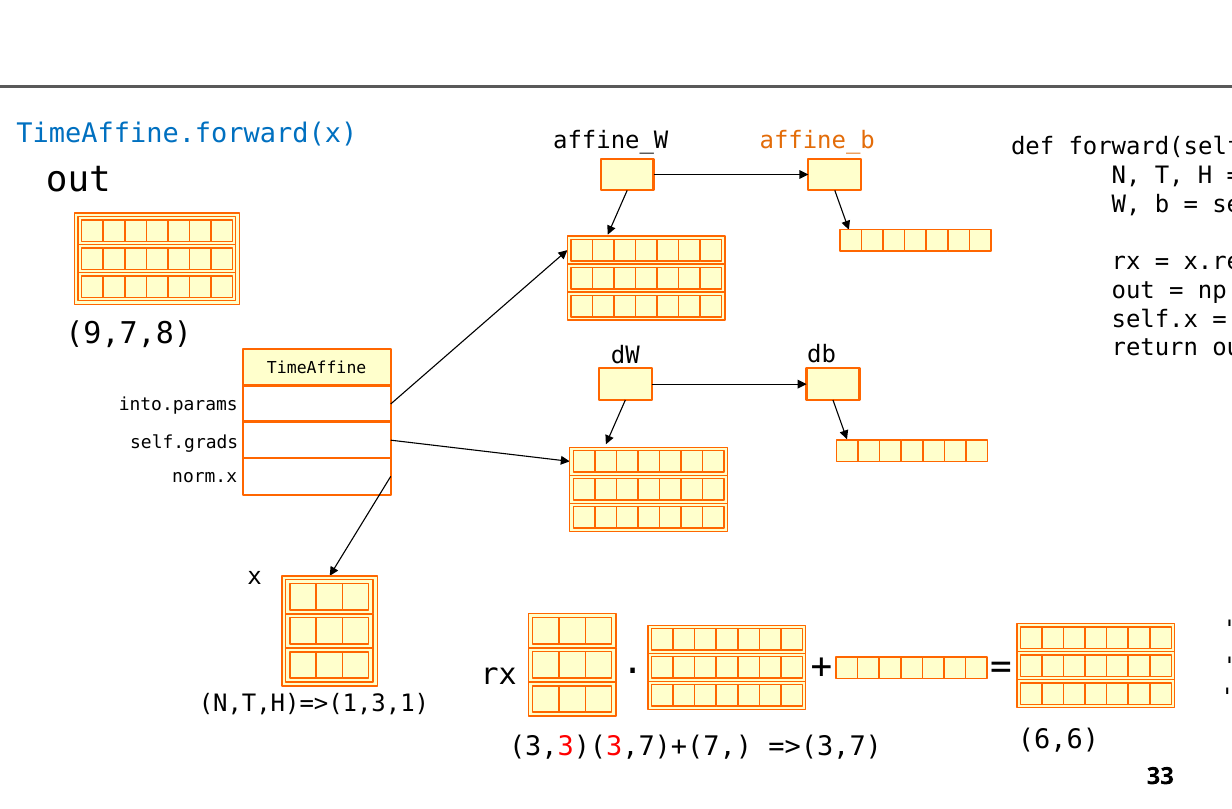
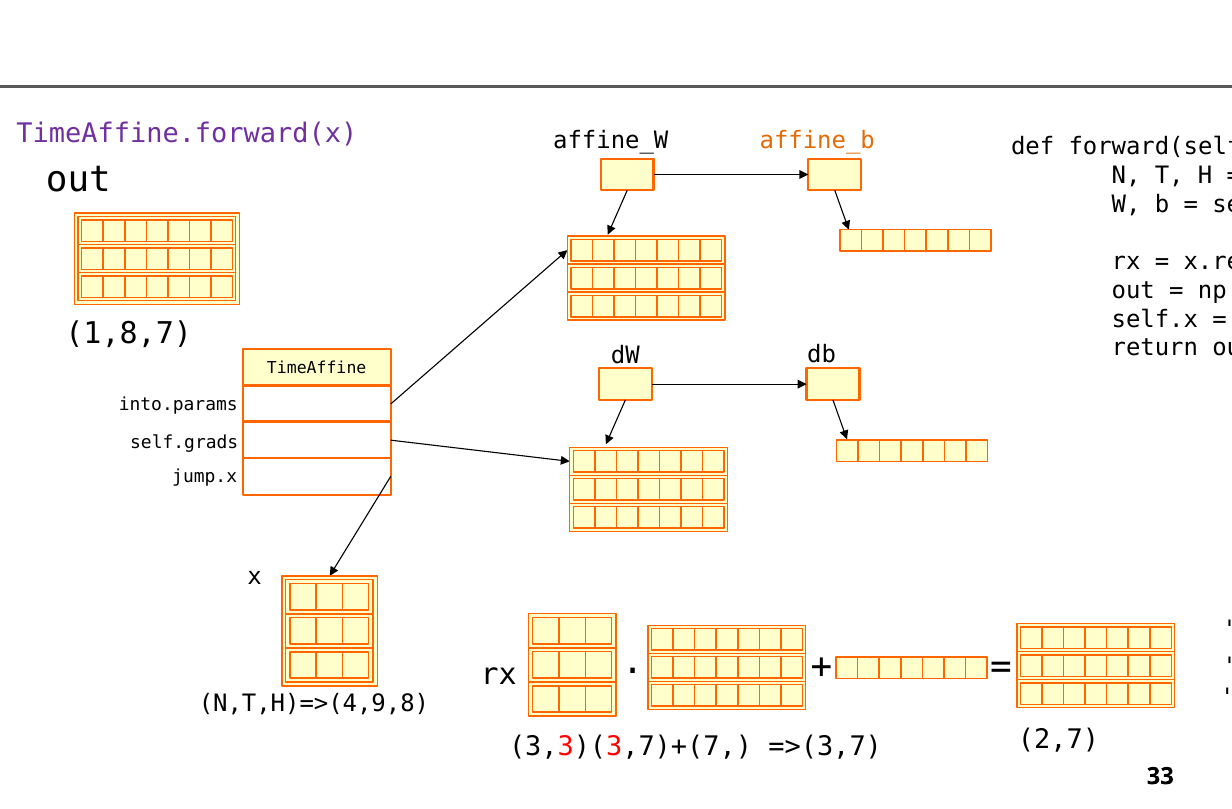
TimeAffine.forward(x colour: blue -> purple (187, 133)
9,7,8: 9,7,8 -> 1,8,7 (129, 334)
norm.x: norm.x -> jump.x (205, 477)
N,T,H)=>(1,3,1: N,T,H)=>(1,3,1 -> N,T,H)=>(4,9,8 (314, 704)
6,6: 6,6 -> 2,7 (1059, 740)
